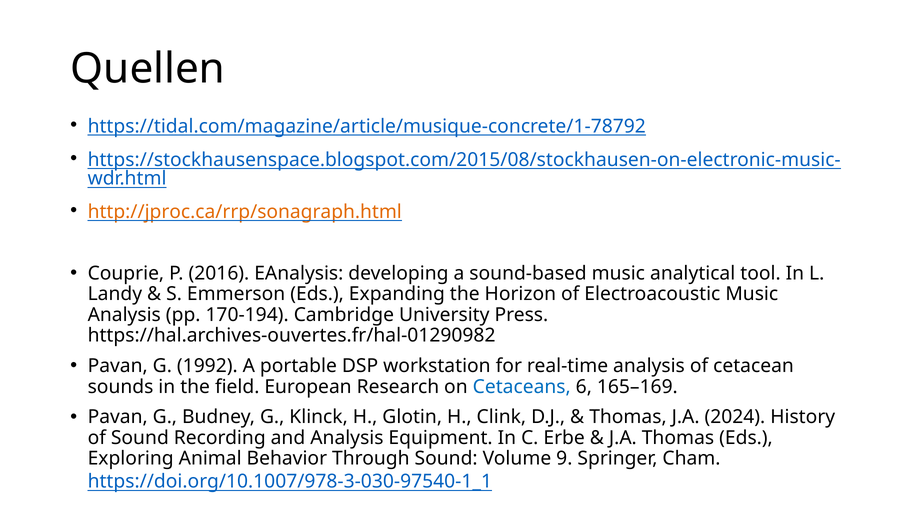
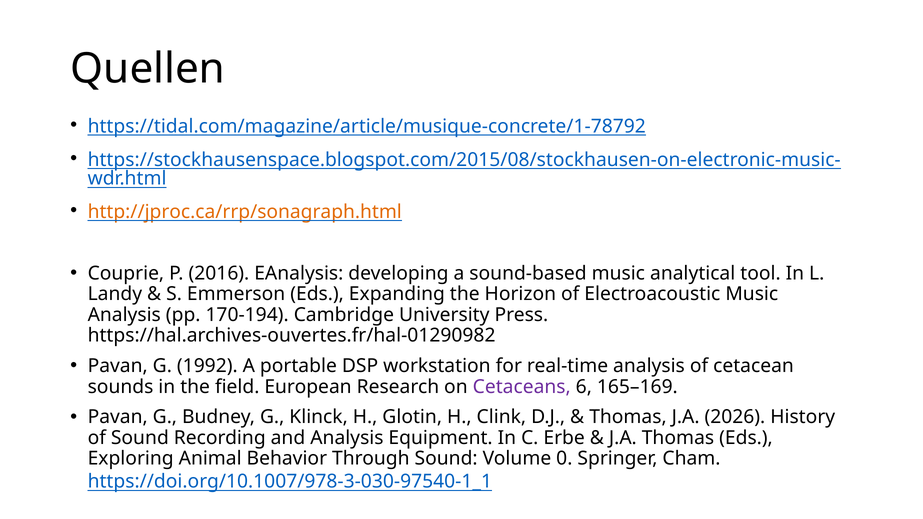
Cetaceans colour: blue -> purple (522, 387)
2024: 2024 -> 2026 (735, 417)
9: 9 -> 0 (564, 459)
